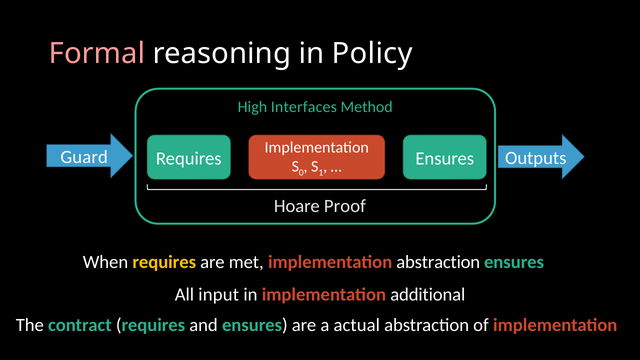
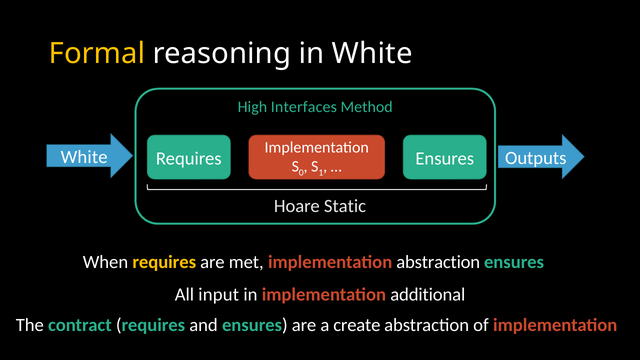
Formal colour: pink -> yellow (97, 54)
in Policy: Policy -> White (372, 54)
Guard: Guard -> White (84, 157)
Proof: Proof -> Static (345, 206)
actual: actual -> create (357, 325)
